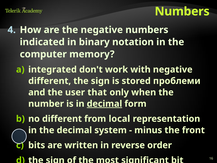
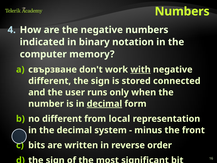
integrated: integrated -> свързване (53, 69)
with underline: none -> present (140, 69)
проблеми: проблеми -> connected (177, 81)
that: that -> runs (97, 92)
